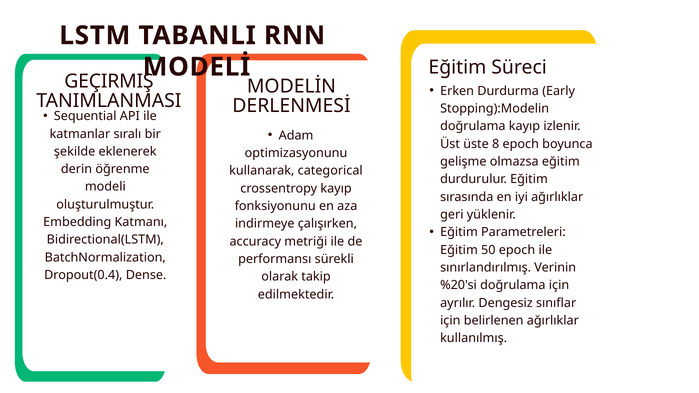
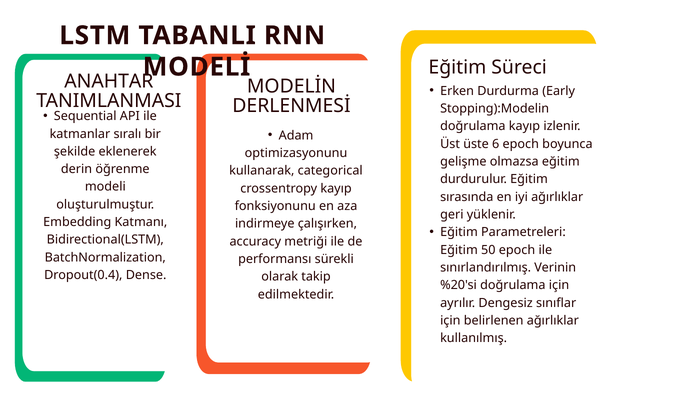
GEÇIRMIŞ: GEÇIRMIŞ -> ANAHTAR (109, 81)
8: 8 -> 6 (496, 144)
